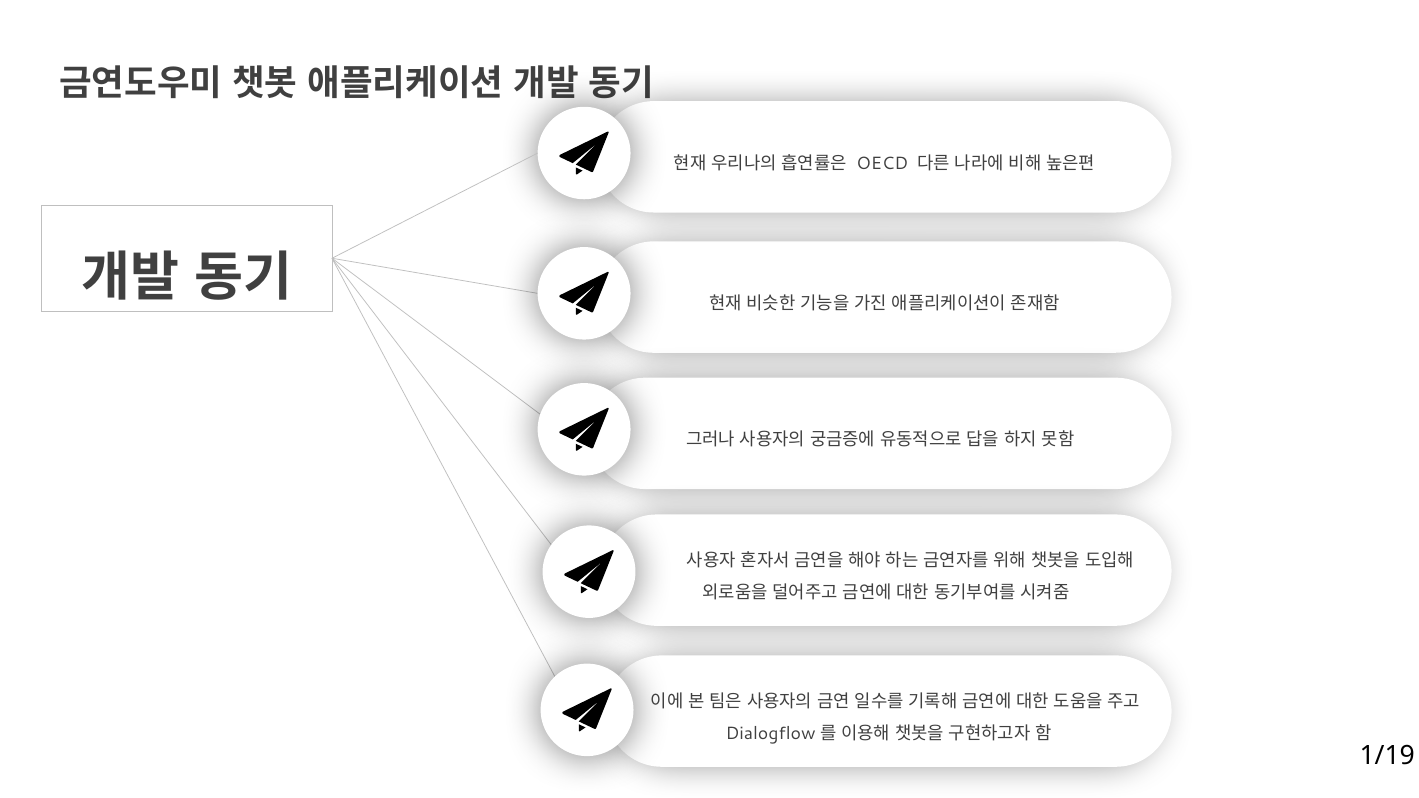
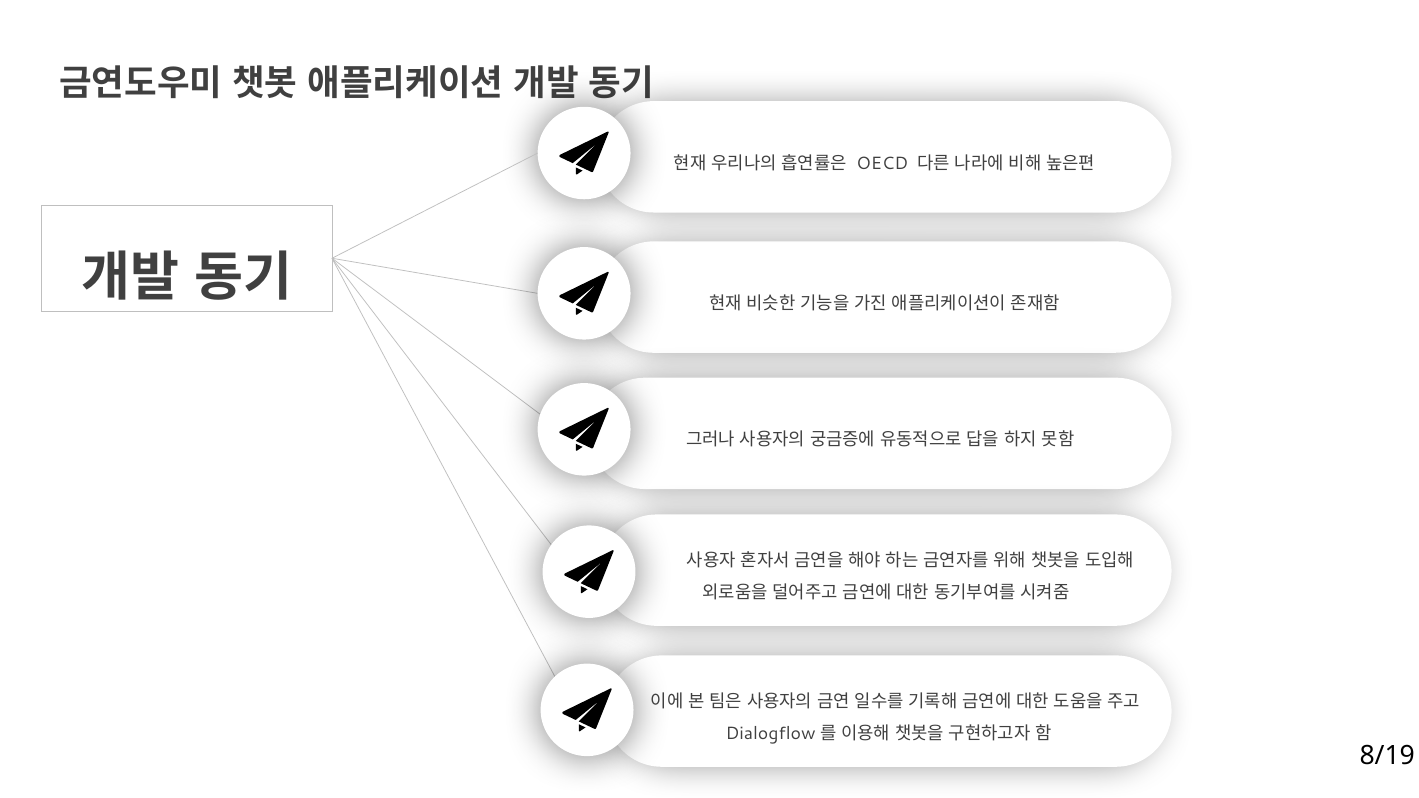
1/19: 1/19 -> 8/19 (1387, 756)
